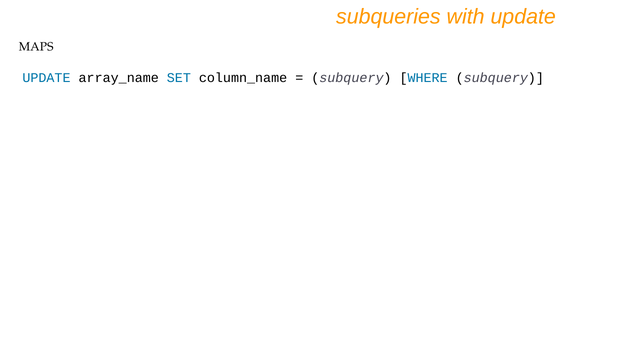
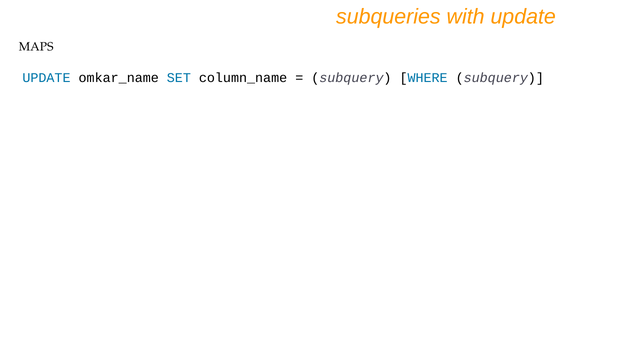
array_name: array_name -> omkar_name (119, 78)
